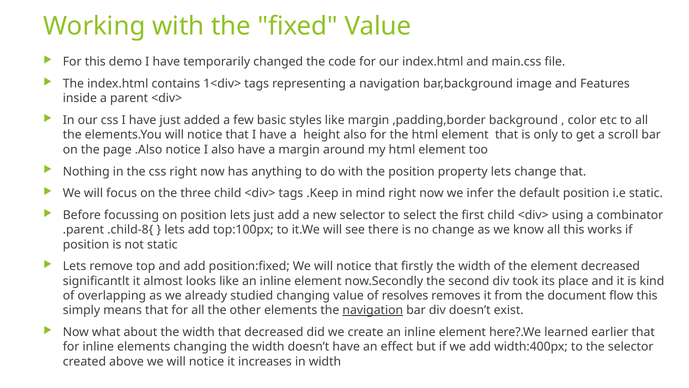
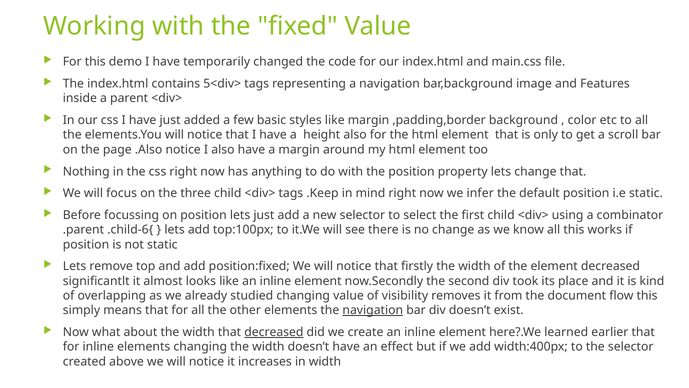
1<div>: 1<div> -> 5<div> (222, 84)
.child-8{: .child-8{ -> .child-6{ (130, 230)
resolves: resolves -> visibility (405, 295)
decreased underline: none -> present (274, 332)
